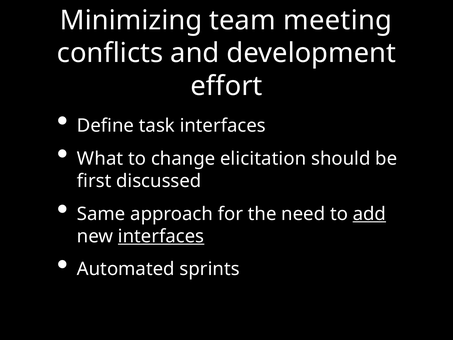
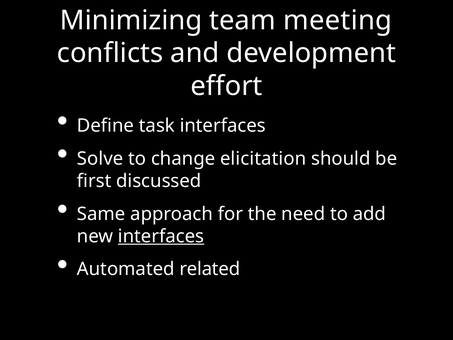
What: What -> Solve (100, 159)
add underline: present -> none (369, 214)
sprints: sprints -> related (210, 269)
